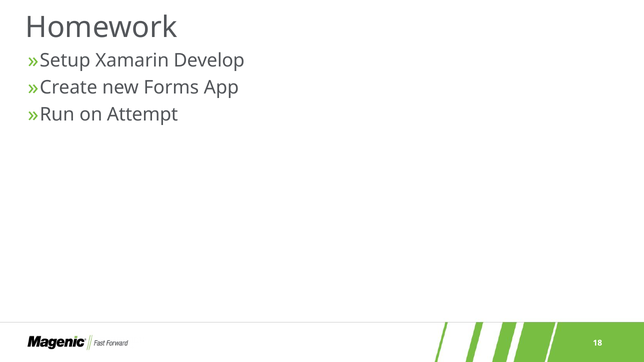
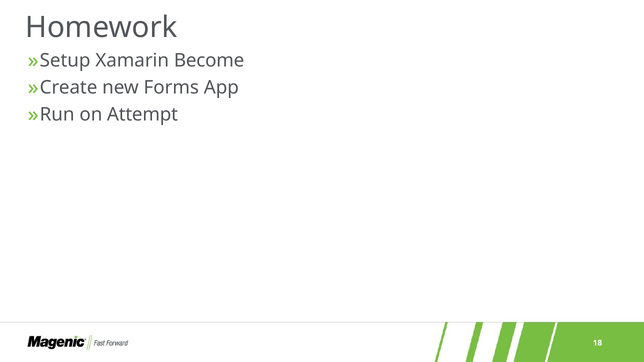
Develop: Develop -> Become (209, 61)
